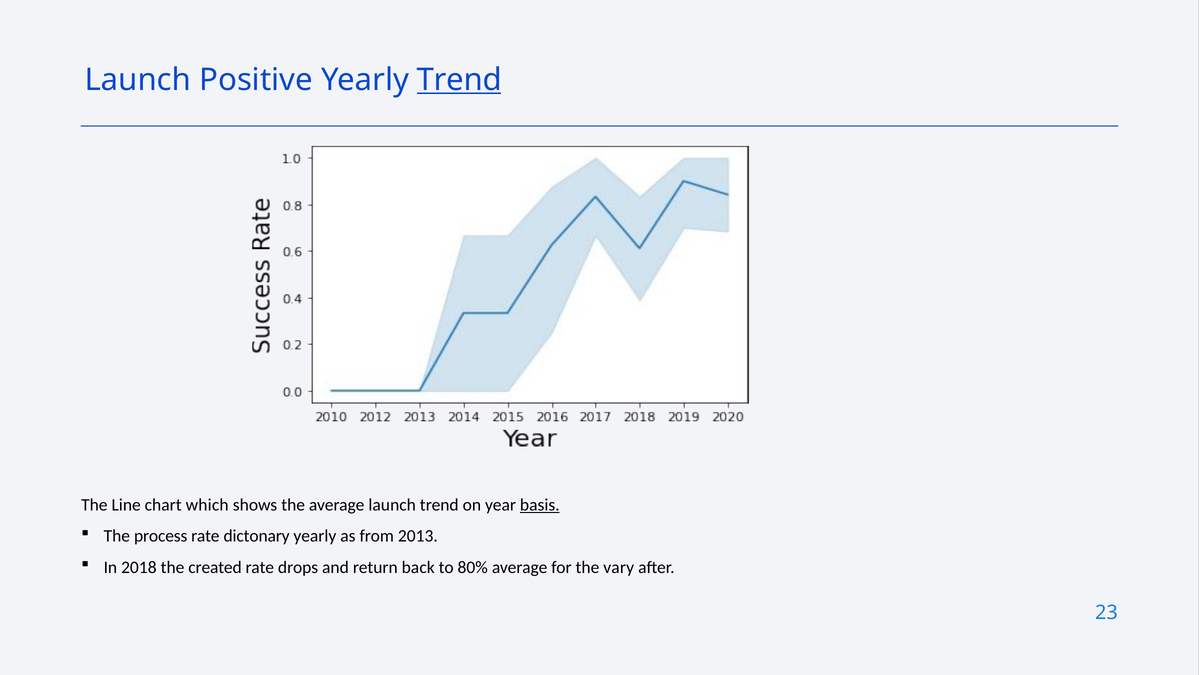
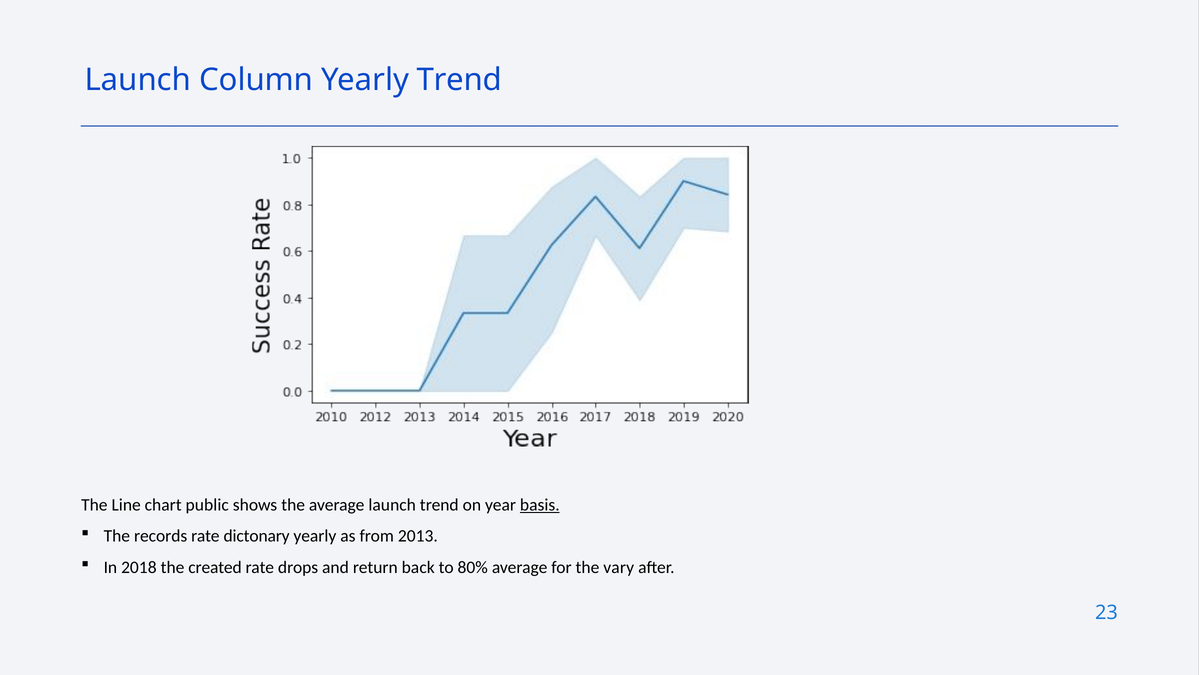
Positive: Positive -> Column (256, 80)
Trend underline: present -> none (459, 80)
which: which -> public (207, 505)
process: process -> records (161, 536)
